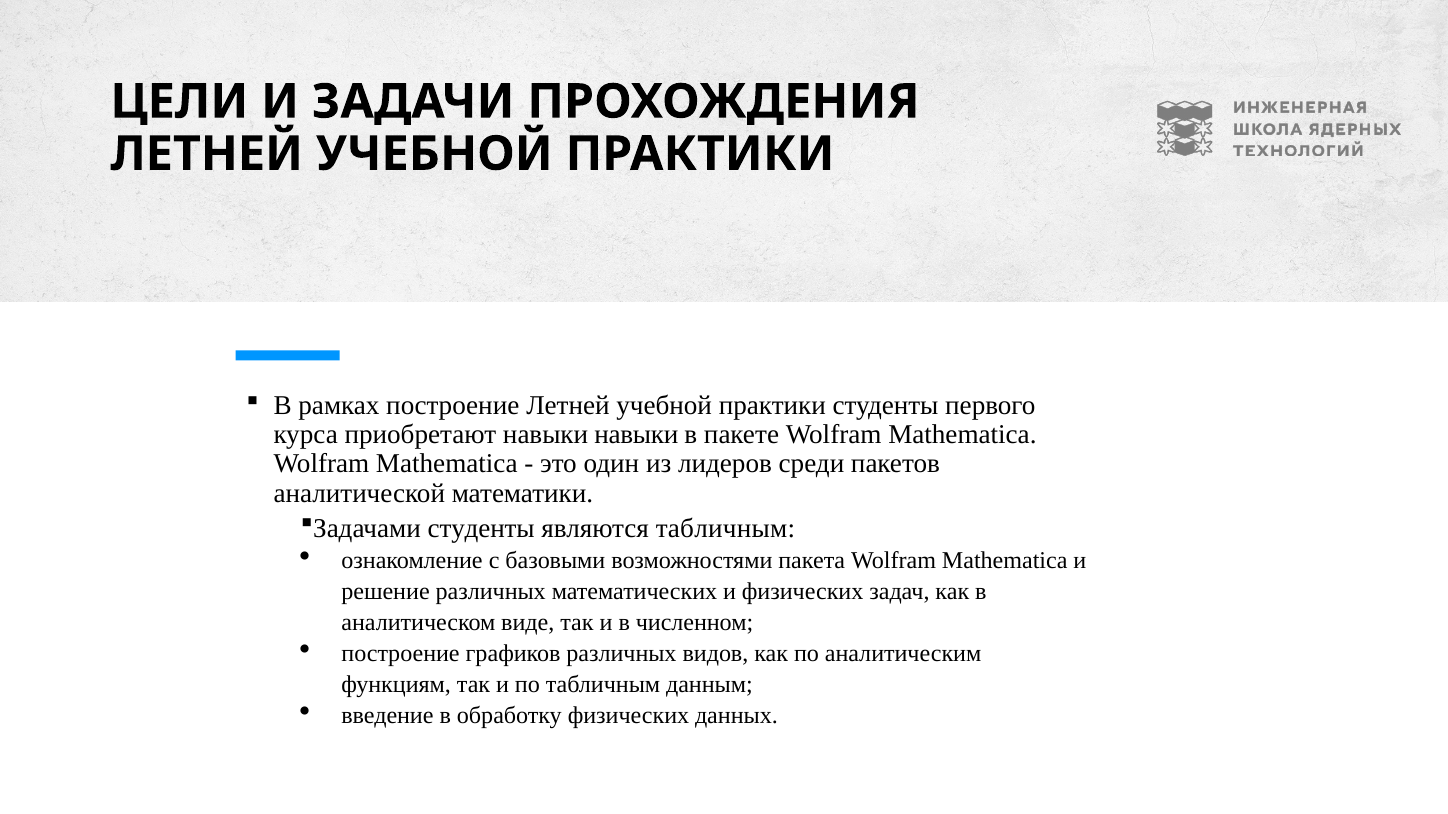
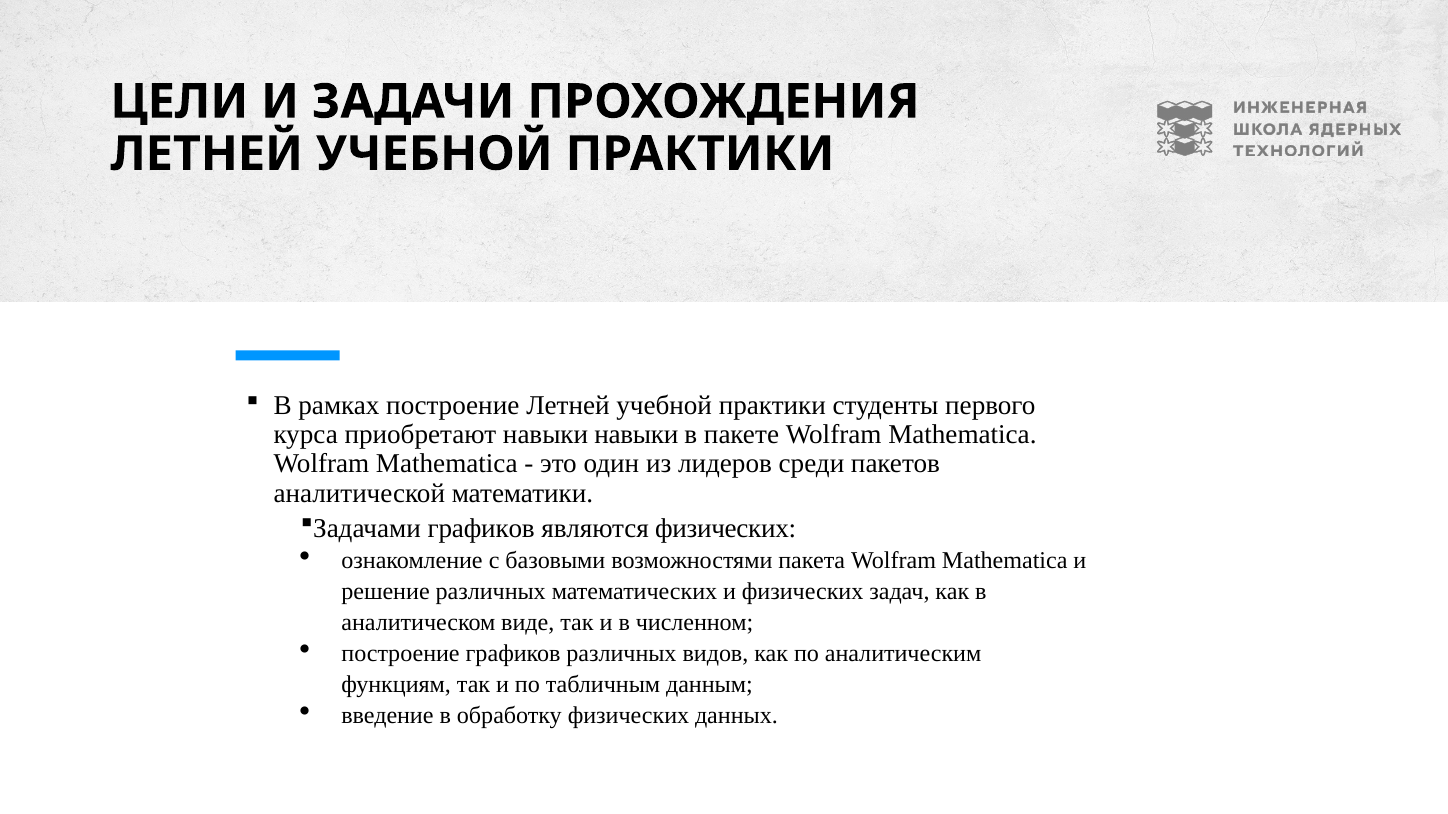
студенты: студенты -> графиков (481, 529)
являются табличным: табличным -> физических (726, 529)
